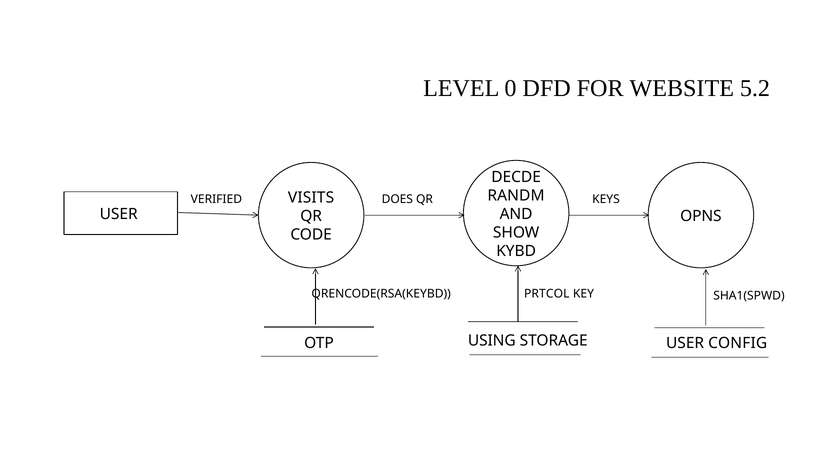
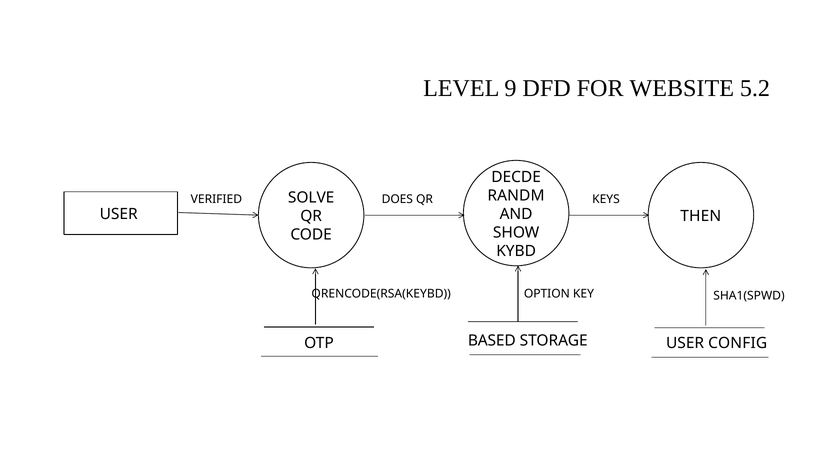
0: 0 -> 9 (511, 88)
VISITS: VISITS -> SOLVE (311, 198)
OPNS: OPNS -> THEN (701, 216)
PRTCOL: PRTCOL -> OPTION (547, 294)
USING: USING -> BASED (492, 341)
